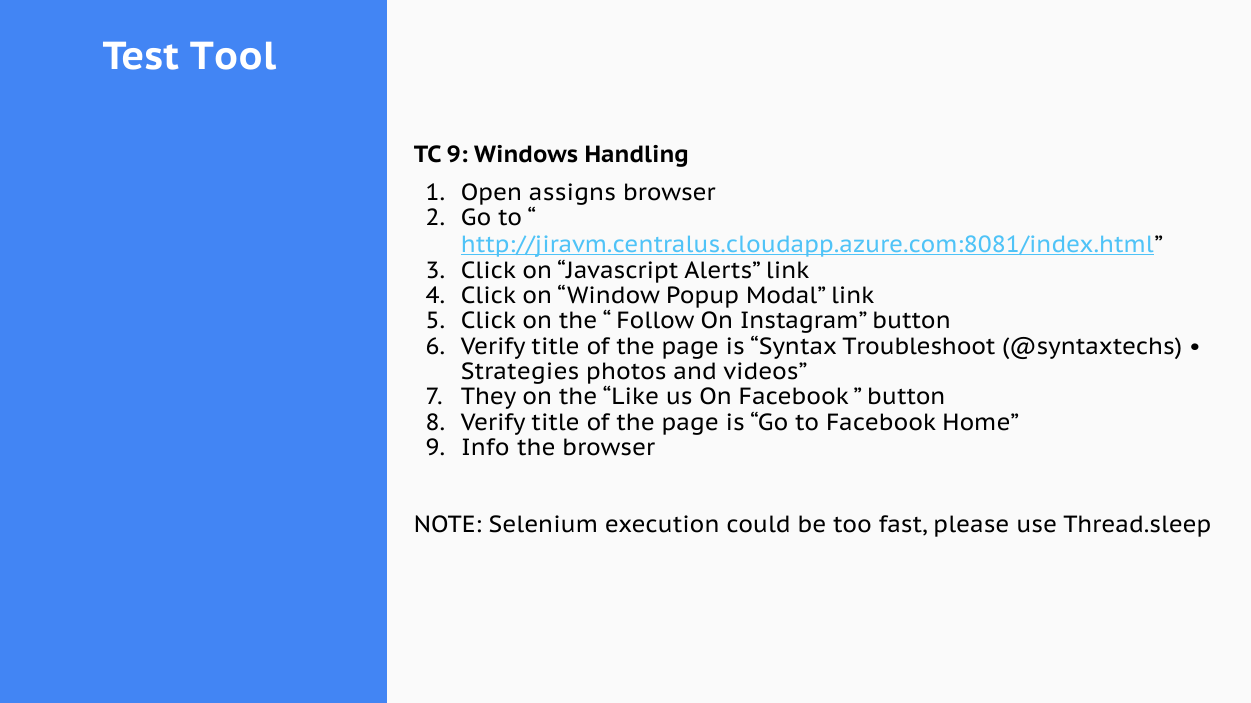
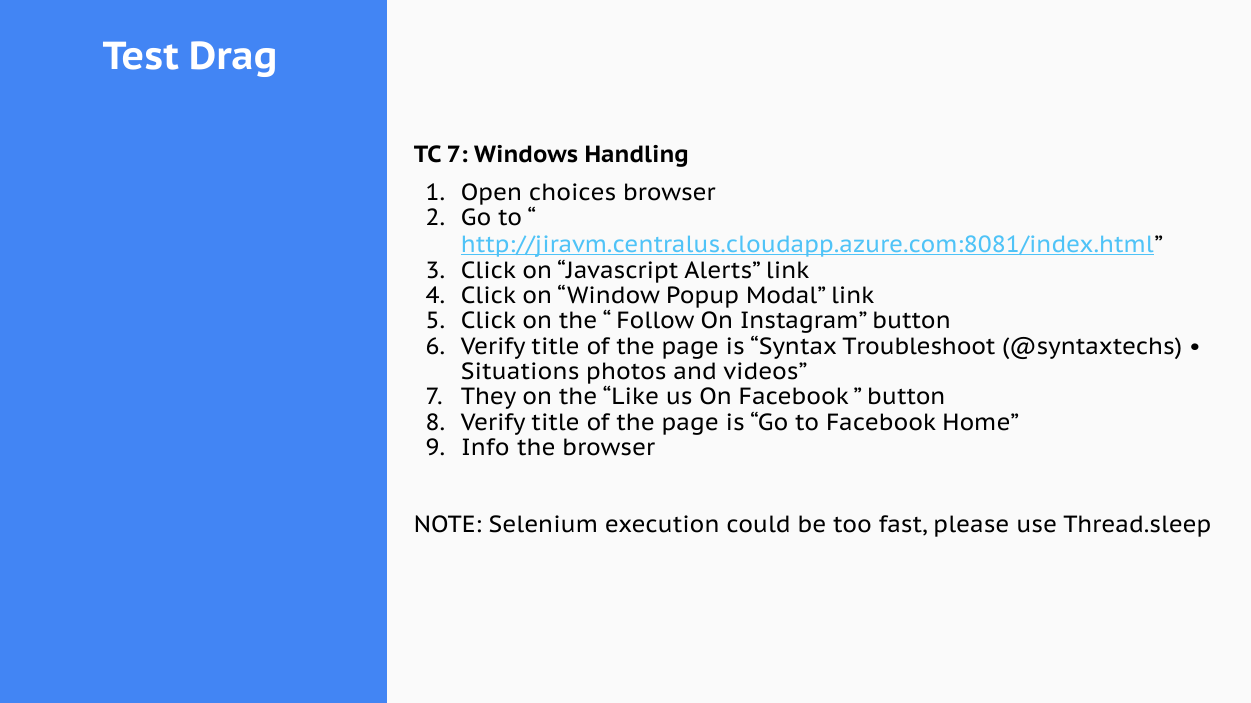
Tool: Tool -> Drag (233, 57)
TC 9: 9 -> 7 (458, 154)
assigns: assigns -> choices (573, 193)
Strategies: Strategies -> Situations (520, 372)
